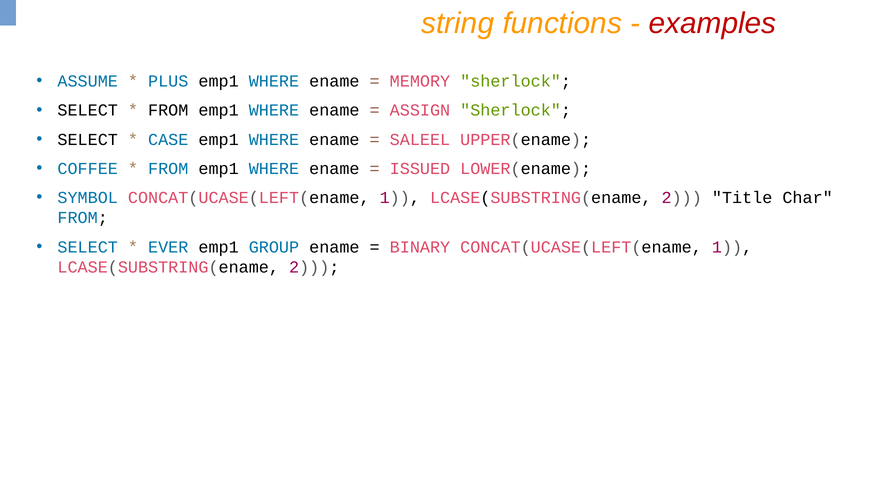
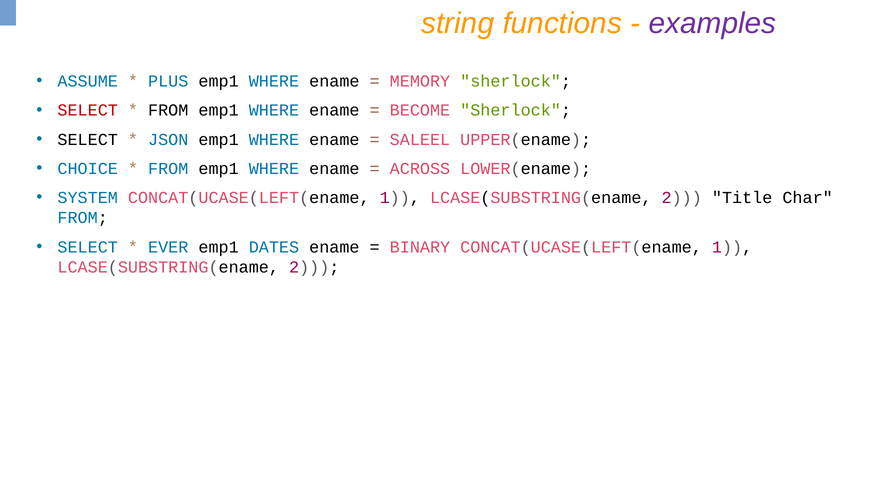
examples colour: red -> purple (712, 23)
SELECT colour: black -> red (88, 110)
ASSIGN: ASSIGN -> BECOME (420, 110)
CASE: CASE -> JSON (168, 139)
COFFEE: COFFEE -> CHOICE (88, 168)
ISSUED: ISSUED -> ACROSS (420, 168)
SYMBOL: SYMBOL -> SYSTEM (88, 198)
GROUP: GROUP -> DATES (274, 247)
